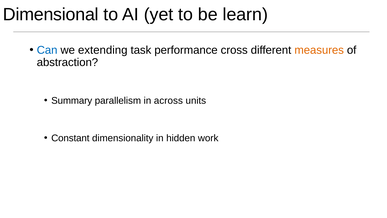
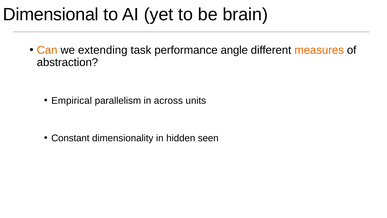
learn: learn -> brain (245, 14)
Can colour: blue -> orange (47, 50)
cross: cross -> angle (234, 50)
Summary: Summary -> Empirical (72, 101)
work: work -> seen (208, 138)
